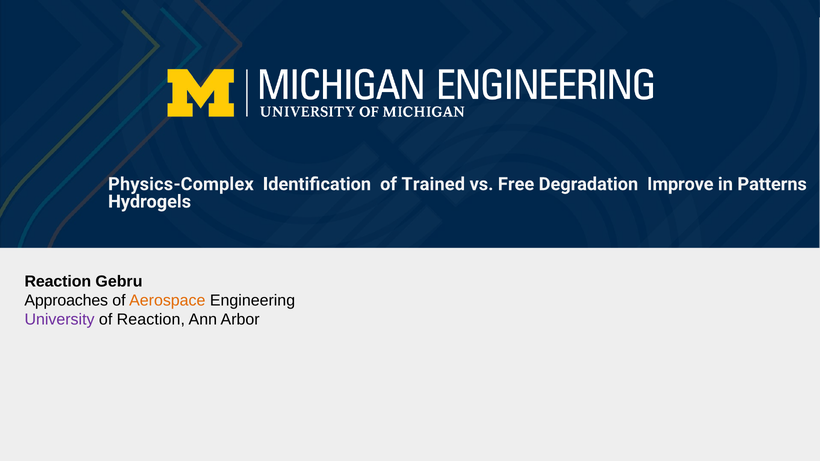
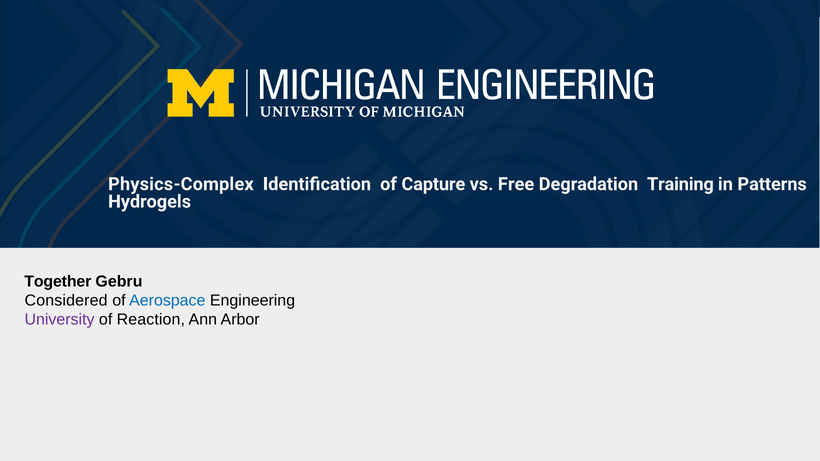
Trained: Trained -> Capture (433, 184)
Improve: Improve -> Training (680, 184)
Reaction: Reaction -> Together (58, 281)
Approaches: Approaches -> Considered (66, 301)
Aerospace colour: orange -> blue (167, 301)
